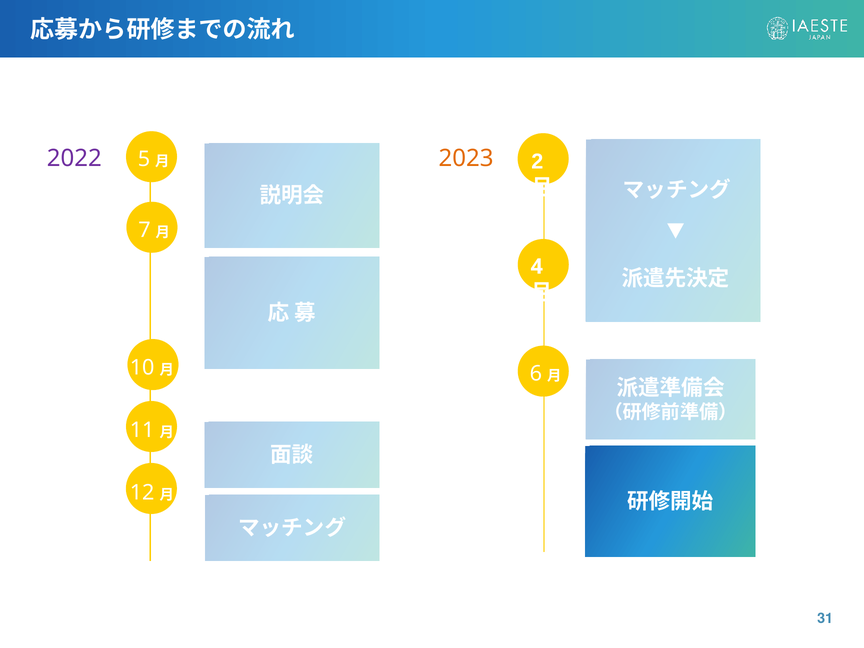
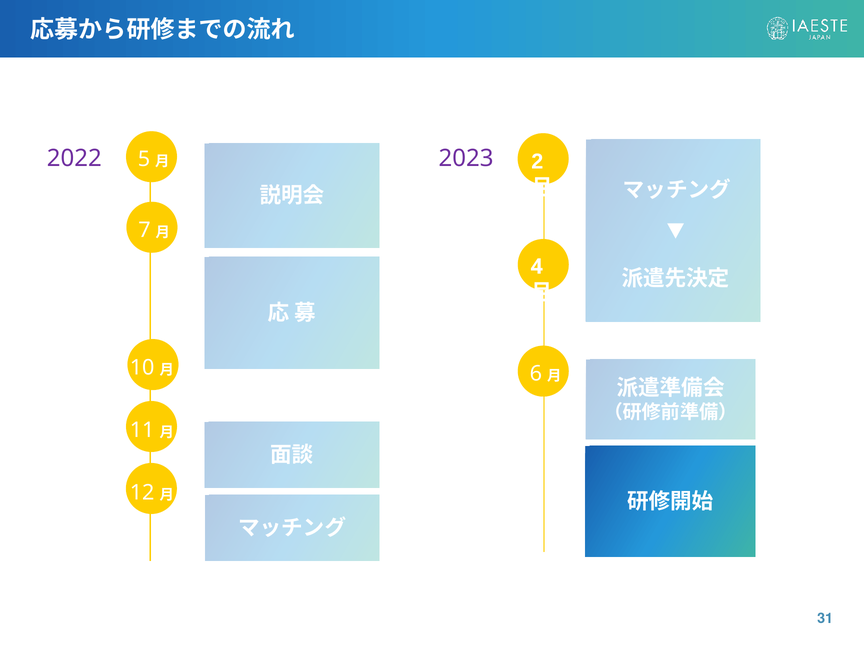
2023 colour: orange -> purple (466, 158)
